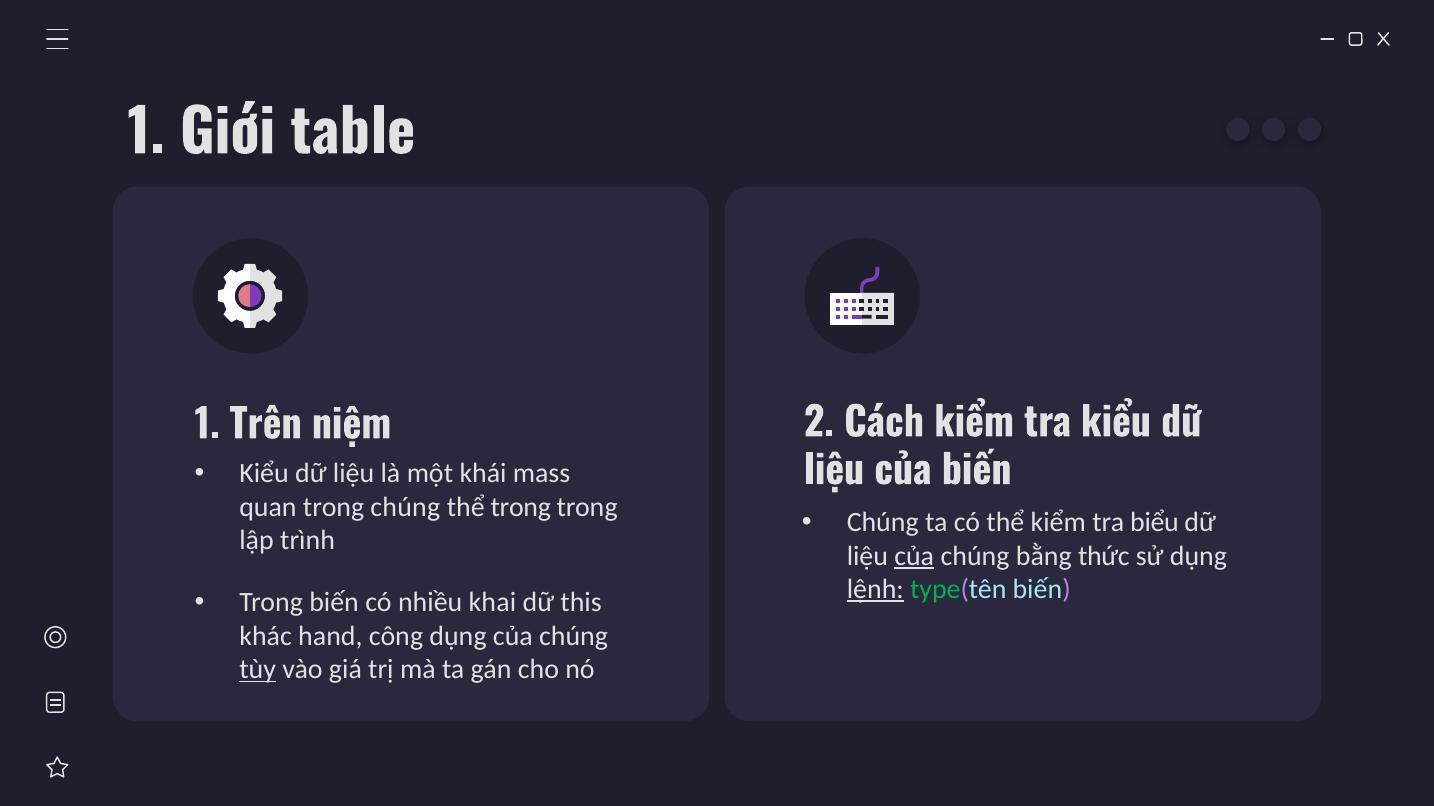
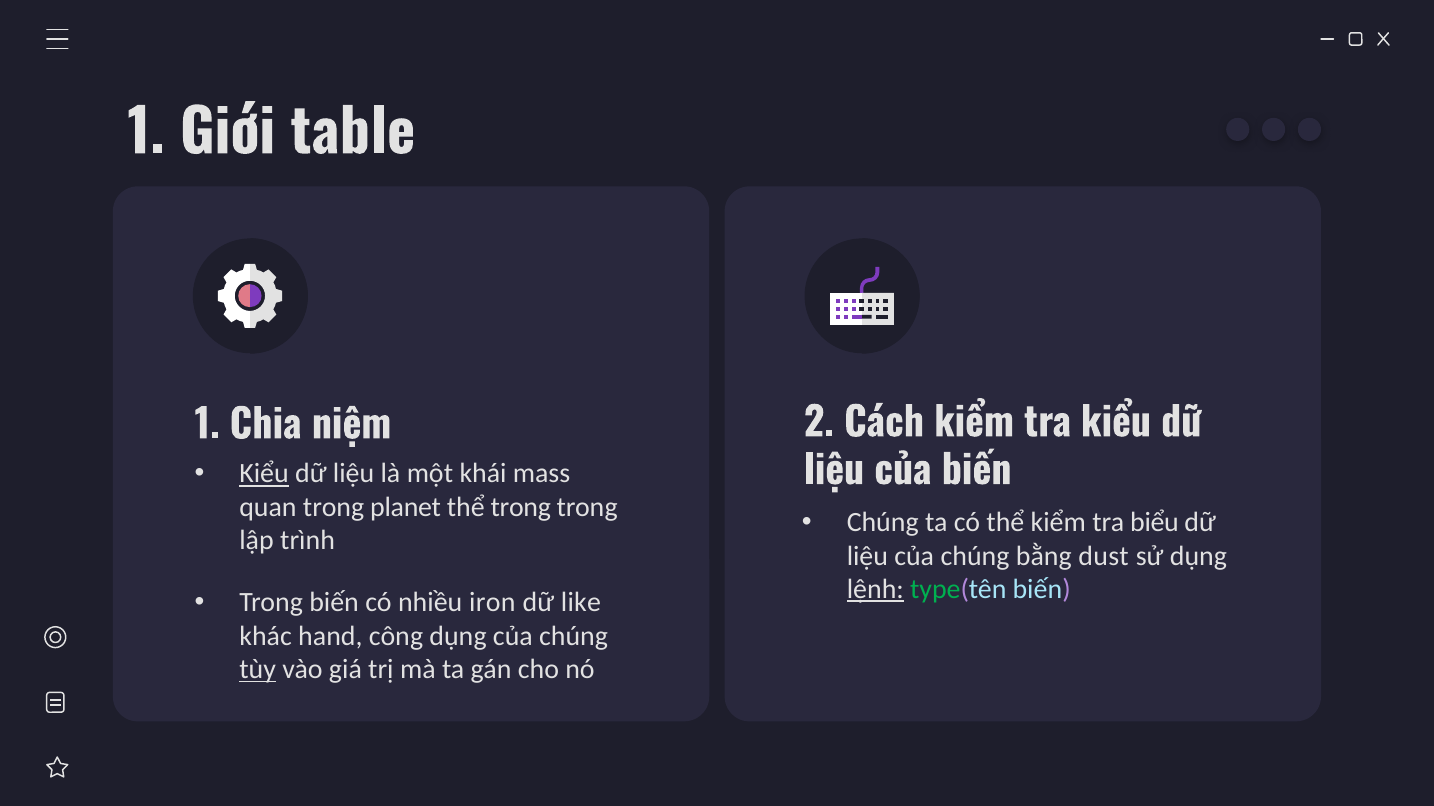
Trên: Trên -> Chia (266, 426)
Kiểu underline: none -> present (264, 474)
trong chúng: chúng -> planet (406, 508)
của underline: present -> none (914, 556)
thức: thức -> dust (1104, 556)
khai: khai -> iron (492, 603)
this: this -> like (581, 603)
